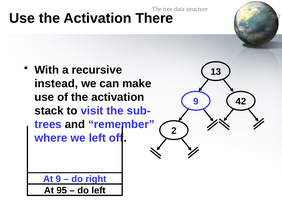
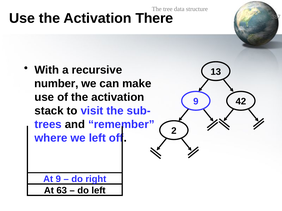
instead: instead -> number (56, 84)
95: 95 -> 63 (62, 191)
